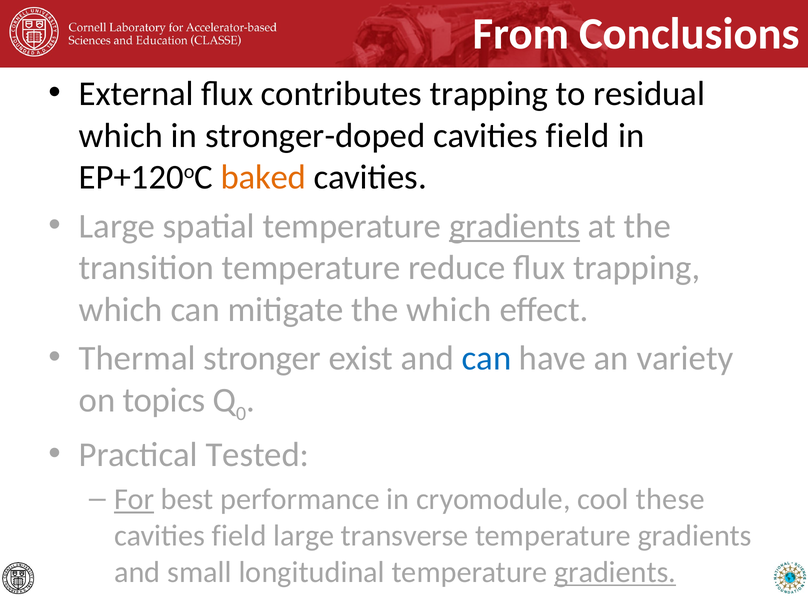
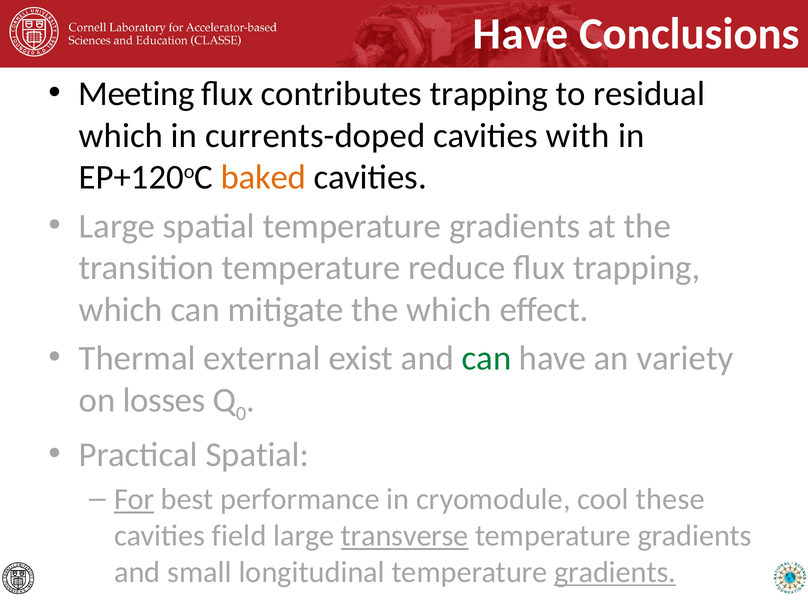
From: From -> Have (521, 34)
External: External -> Meeting (136, 94)
stronger-doped: stronger-doped -> currents-doped (315, 136)
field: field -> with (578, 136)
gradients underline: present -> none (515, 226)
stronger: stronger -> external (262, 358)
can colour: blue -> green (487, 358)
topics: topics -> losses (164, 400)
Practical Tested: Tested -> Spatial (257, 455)
transverse underline: none -> present (405, 536)
